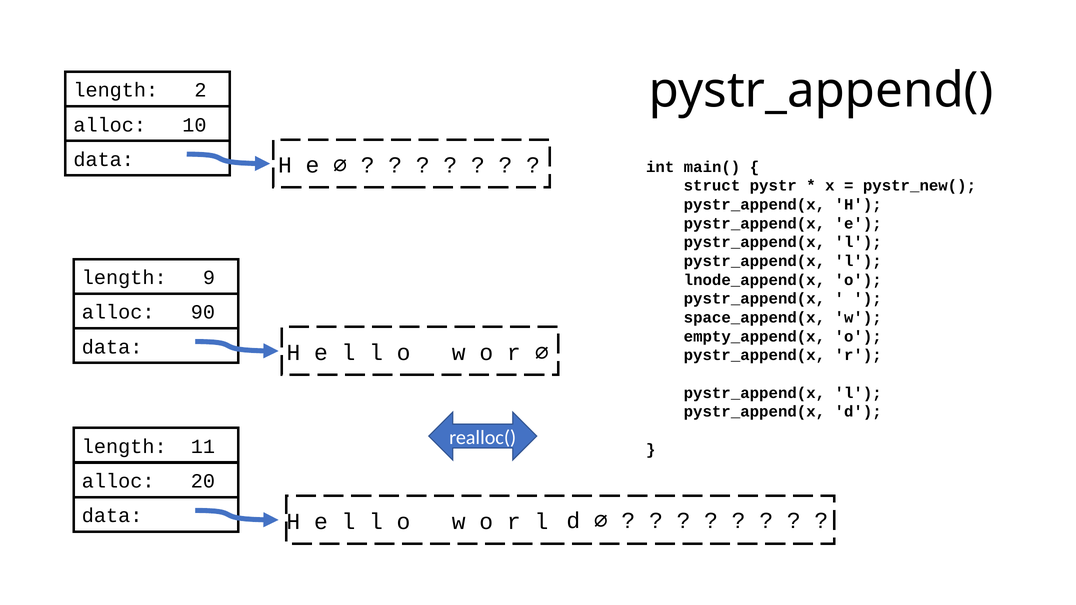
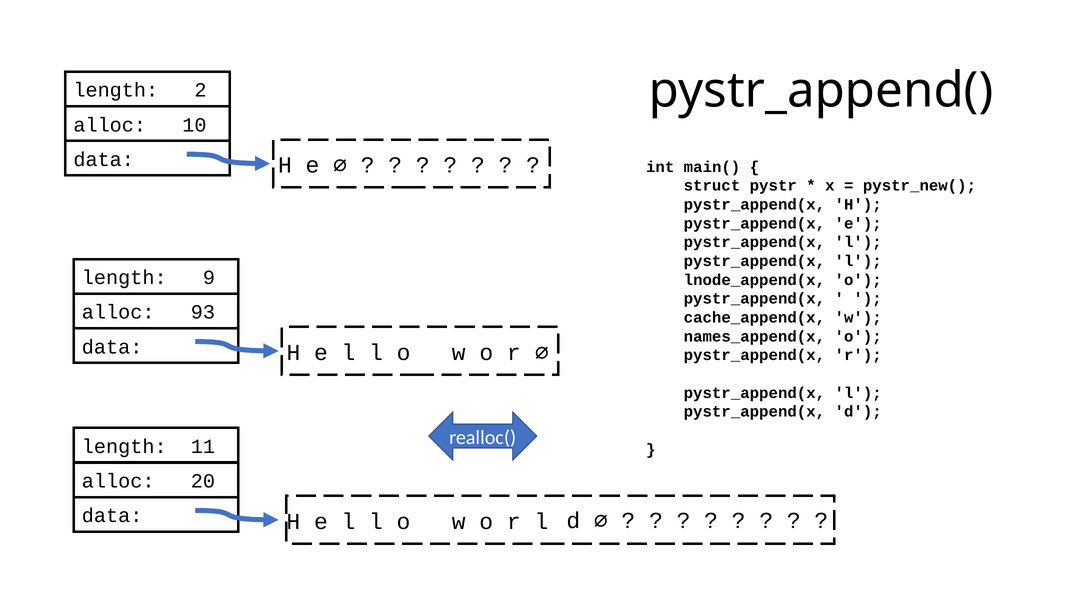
90: 90 -> 93 (203, 312)
space_append(x: space_append(x -> cache_append(x (754, 318)
empty_append(x: empty_append(x -> names_append(x (754, 337)
